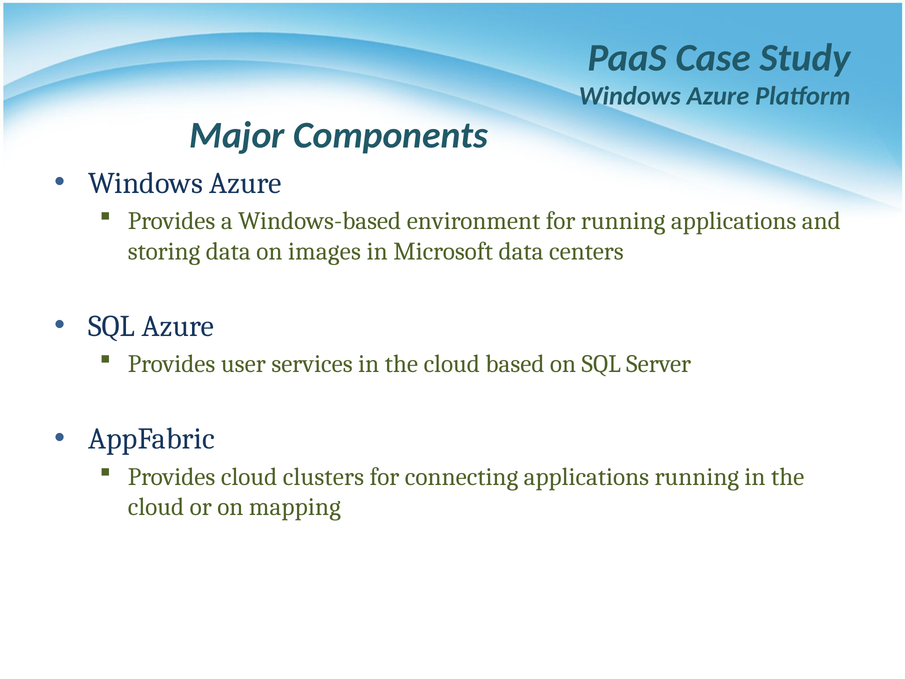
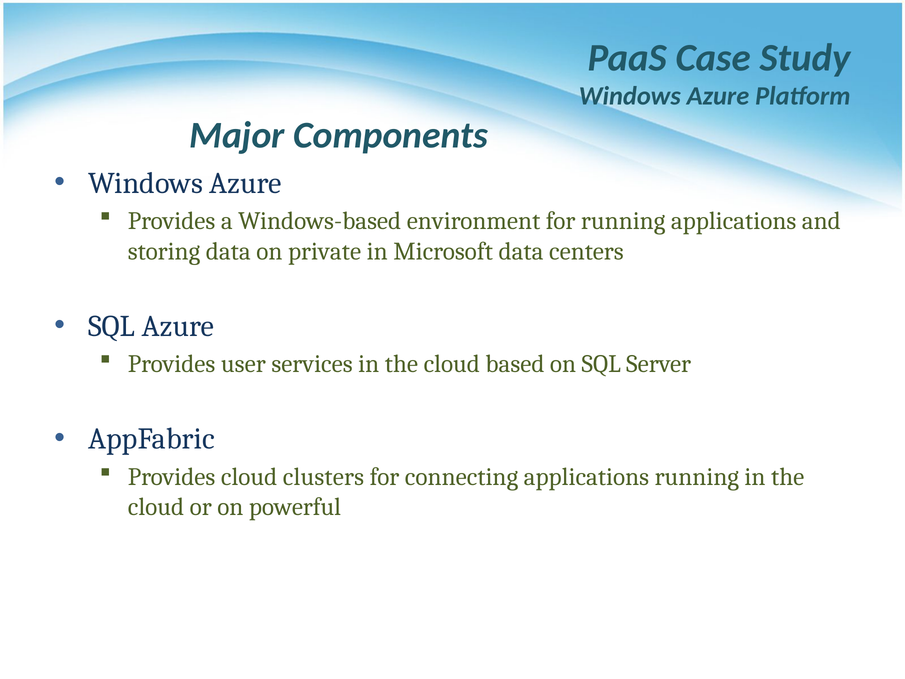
images: images -> private (325, 251)
mapping: mapping -> powerful (295, 507)
